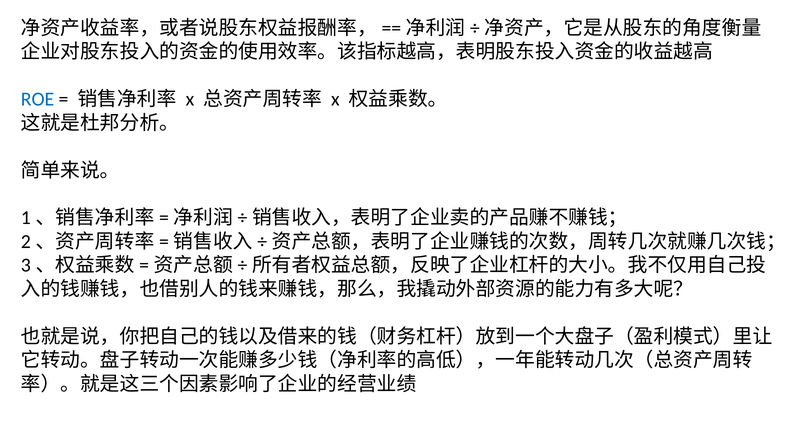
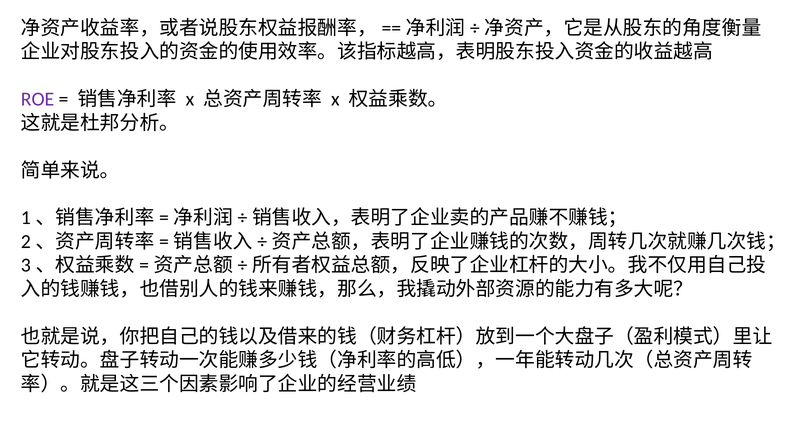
ROE colour: blue -> purple (38, 99)
